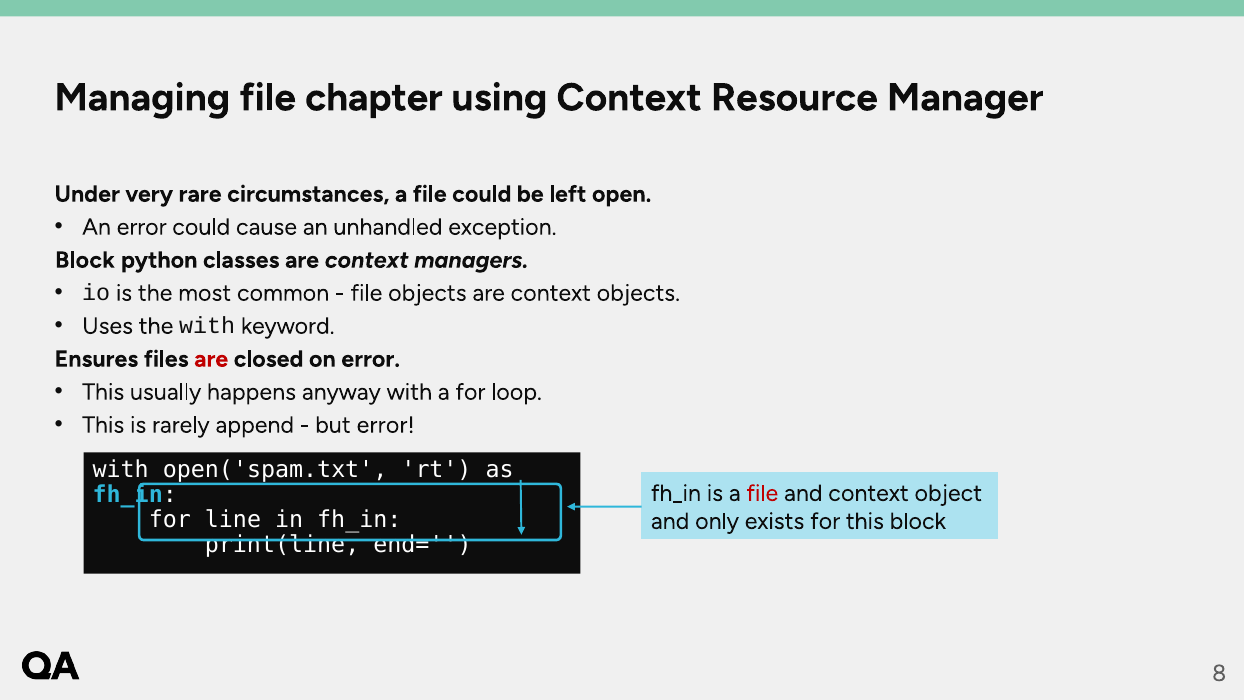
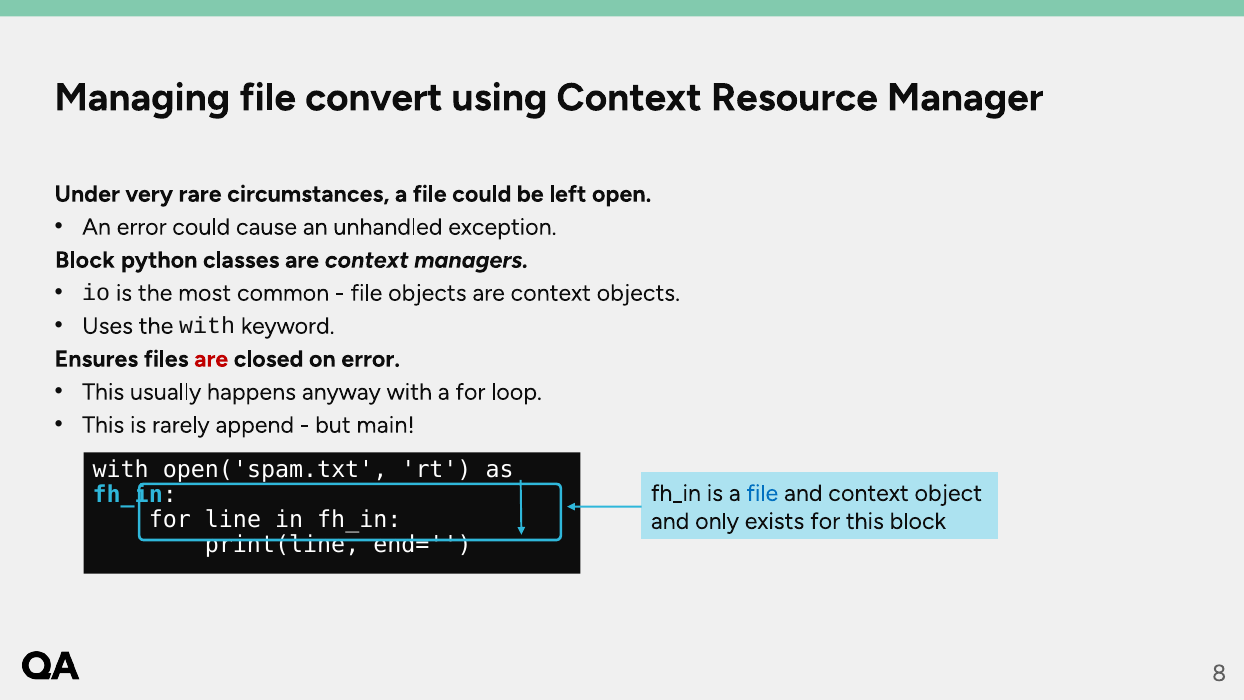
chapter: chapter -> convert (374, 98)
but error: error -> main (386, 425)
file colour: red -> blue (762, 493)
